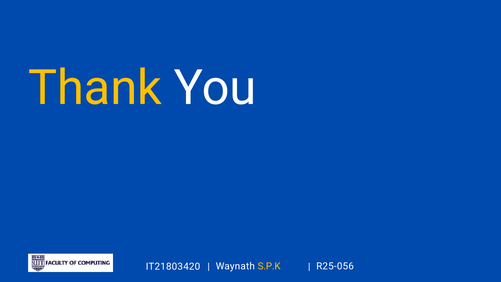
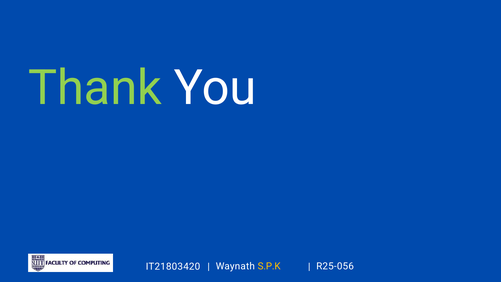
Thank colour: yellow -> light green (95, 88)
